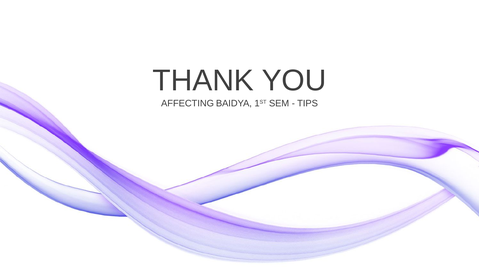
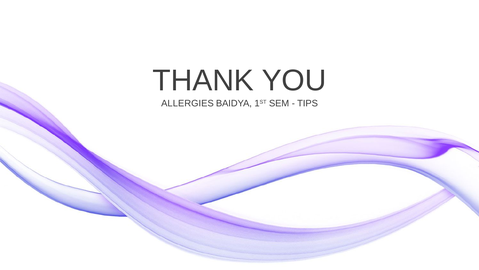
AFFECTING: AFFECTING -> ALLERGIES (187, 103)
